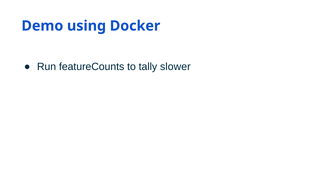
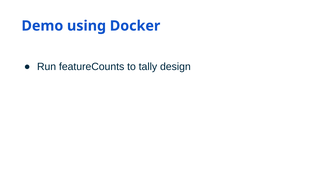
slower: slower -> design (175, 67)
